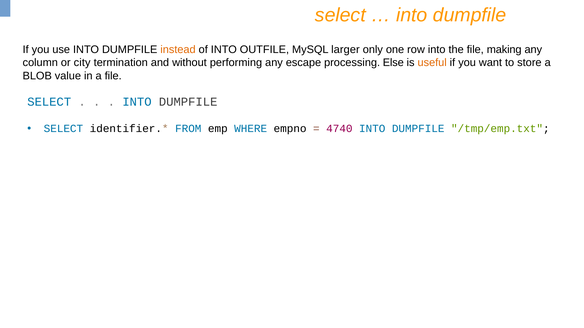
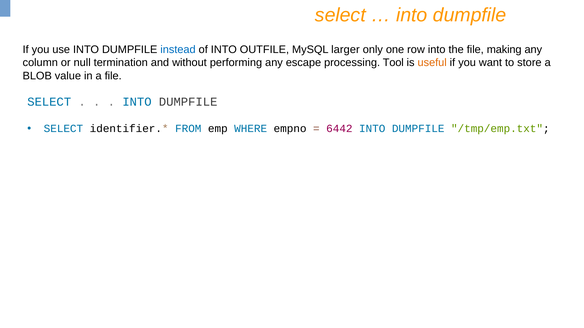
instead colour: orange -> blue (178, 50)
city: city -> null (82, 63)
Else: Else -> Tool (393, 63)
4740: 4740 -> 6442 (339, 129)
